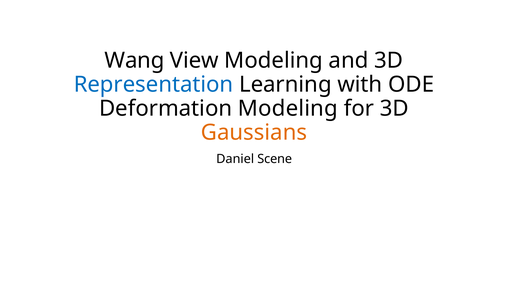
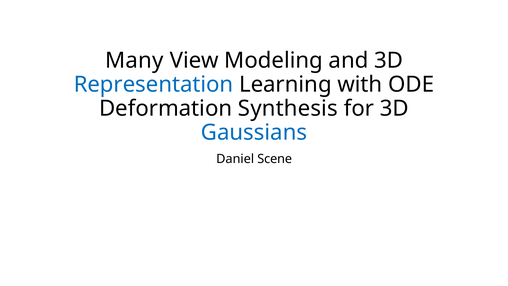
Wang: Wang -> Many (134, 61)
Deformation Modeling: Modeling -> Synthesis (288, 109)
Gaussians colour: orange -> blue (254, 133)
